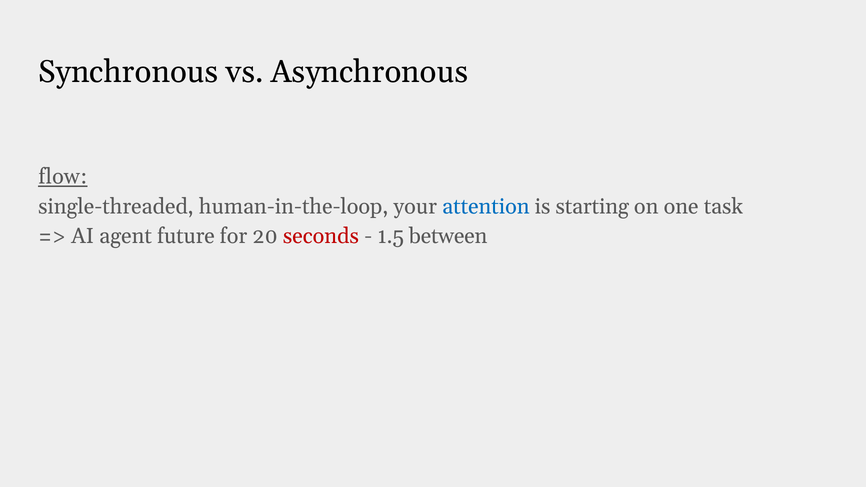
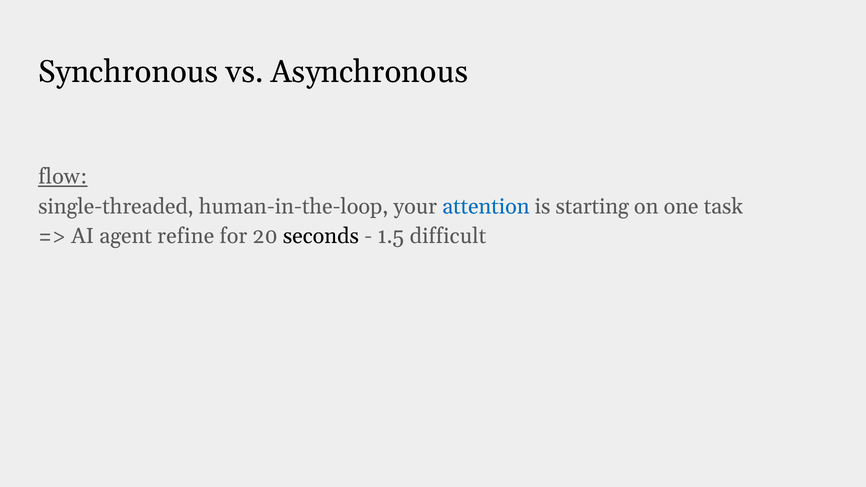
future: future -> refine (186, 236)
seconds colour: red -> black (321, 236)
between: between -> difficult (448, 236)
